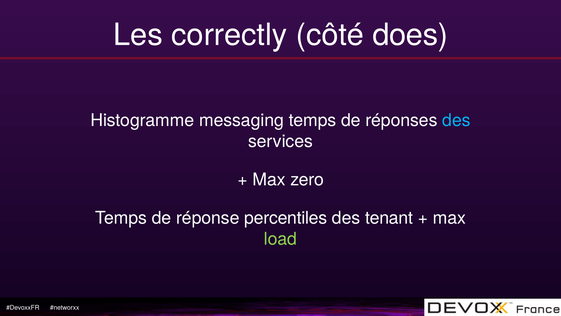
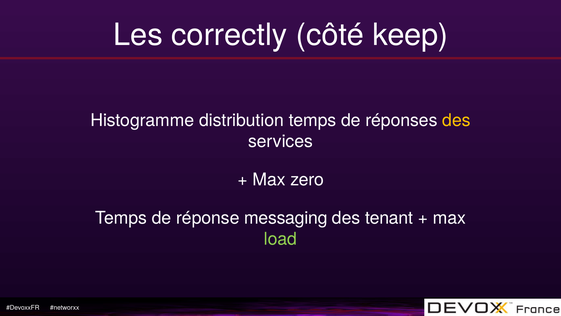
does: does -> keep (410, 35)
messaging: messaging -> distribution (241, 120)
des colour: light blue -> yellow (456, 120)
percentiles: percentiles -> messaging (286, 218)
